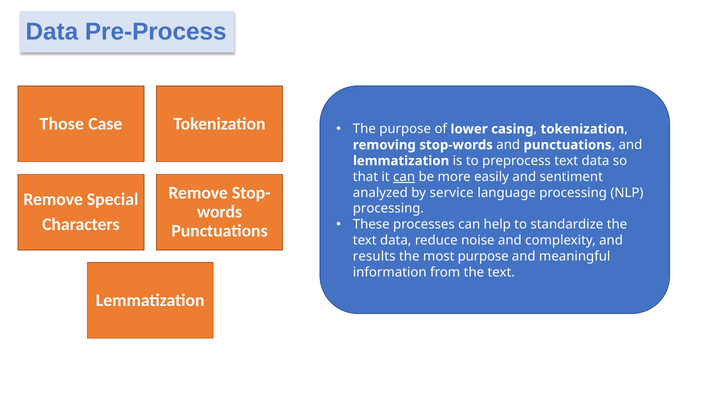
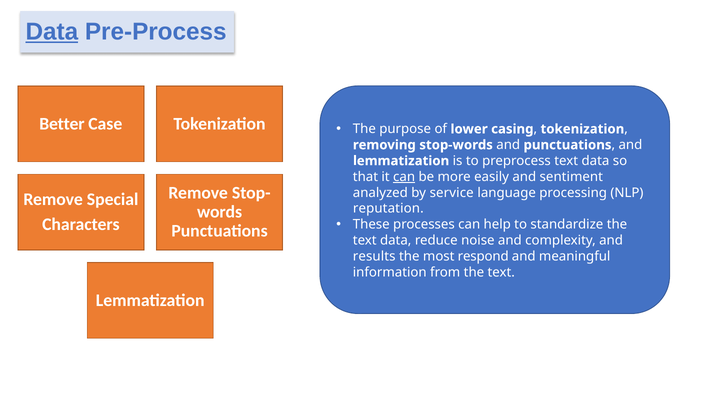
Data underline: none -> present (52, 32)
Those: Those -> Better (62, 124)
processing: processing -> reputation (388, 208)
most purpose: purpose -> respond (483, 256)
